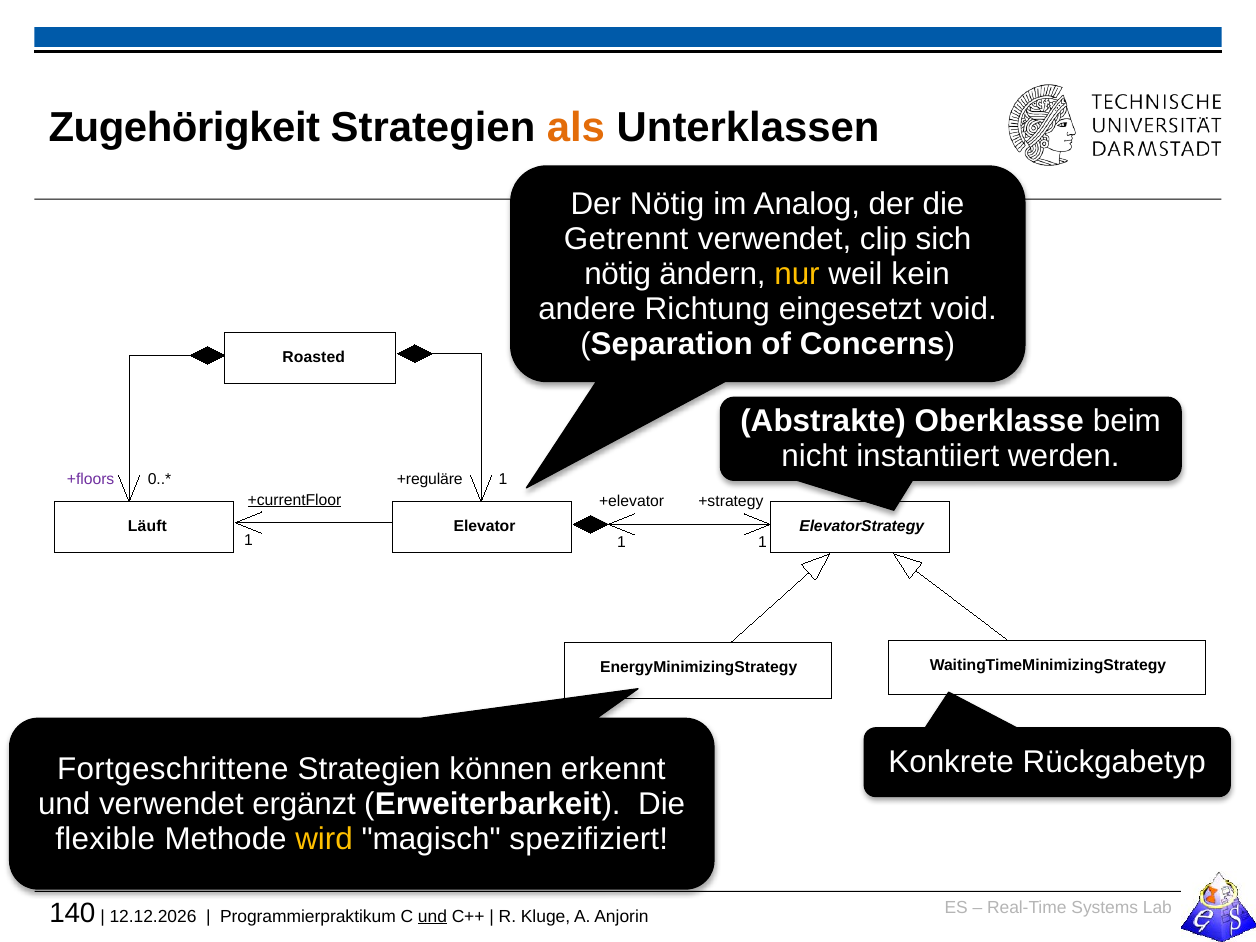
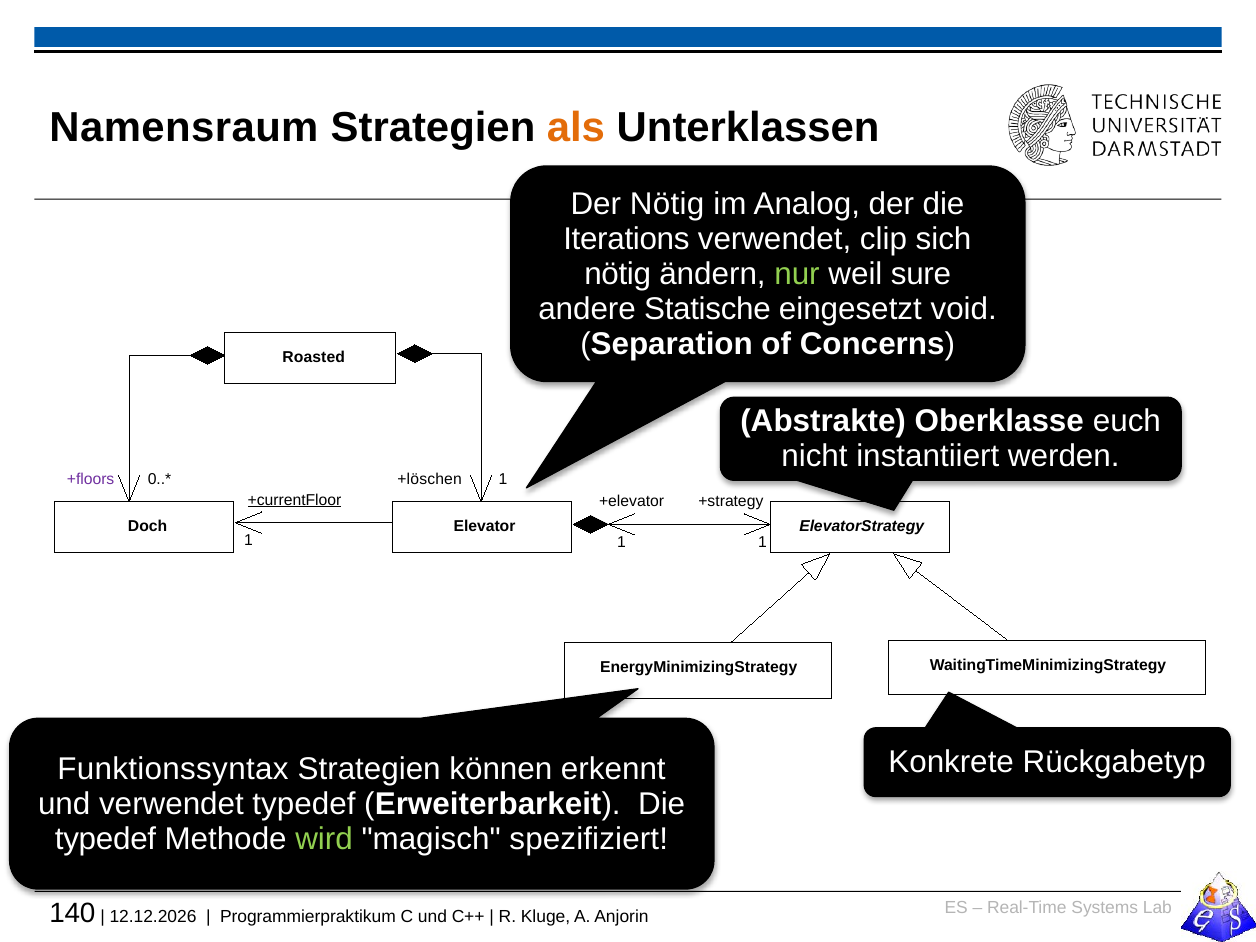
Zugehörigkeit: Zugehörigkeit -> Namensraum (184, 128)
Getrennt: Getrennt -> Iterations (626, 239)
nur colour: yellow -> light green (797, 274)
kein: kein -> sure (921, 274)
Richtung: Richtung -> Statische (707, 309)
beim: beim -> euch (1127, 421)
+reguläre: +reguläre -> +löschen (430, 479)
Läuft: Läuft -> Doch (148, 526)
Fortgeschrittene: Fortgeschrittene -> Funktionssyntax (173, 769)
verwendet ergänzt: ergänzt -> typedef (304, 804)
flexible: flexible -> typedef (105, 839)
wird colour: yellow -> light green (324, 839)
und underline: present -> none (432, 916)
